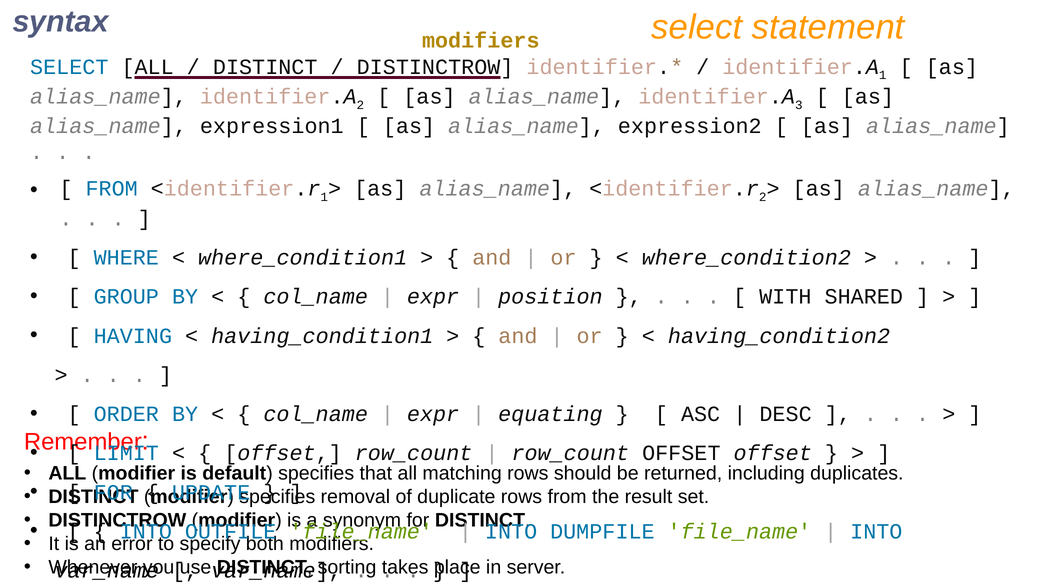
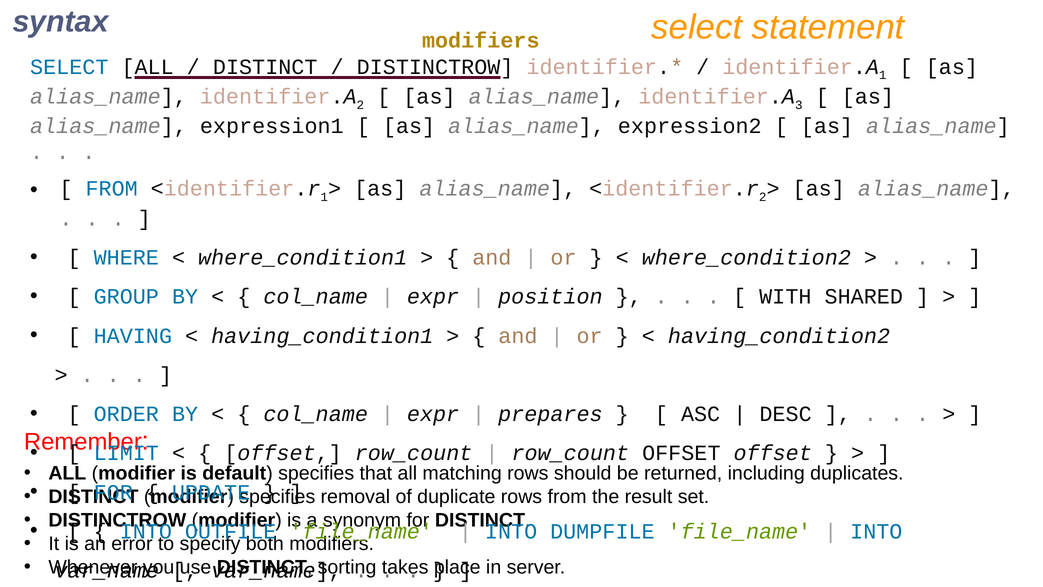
equating: equating -> prepares (550, 414)
